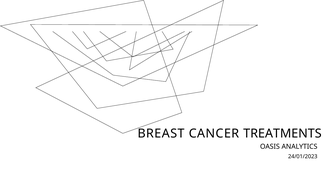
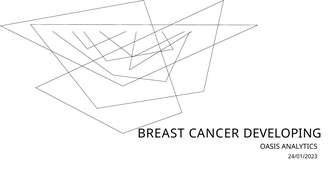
TREATMENTS: TREATMENTS -> DEVELOPING (282, 133)
